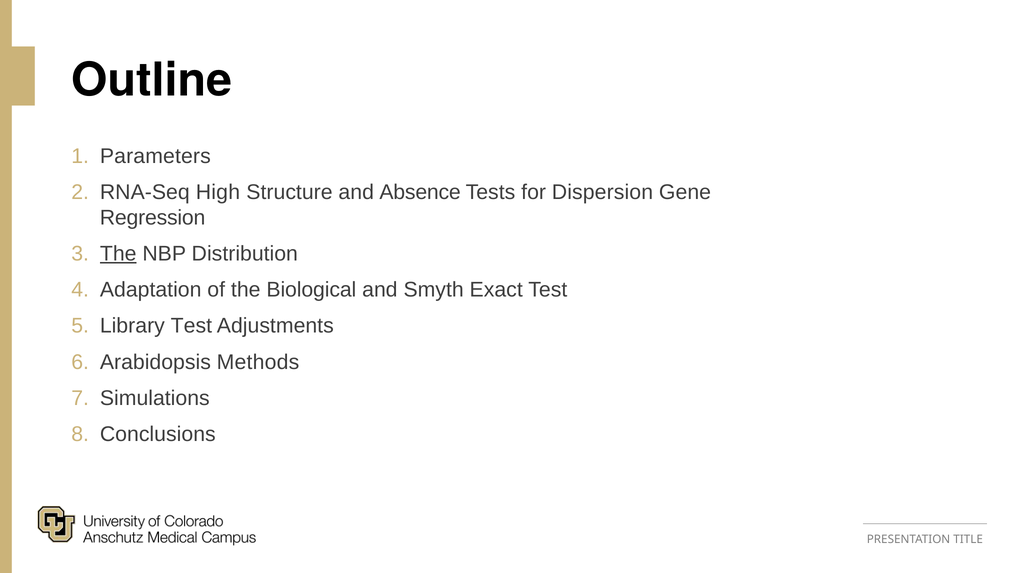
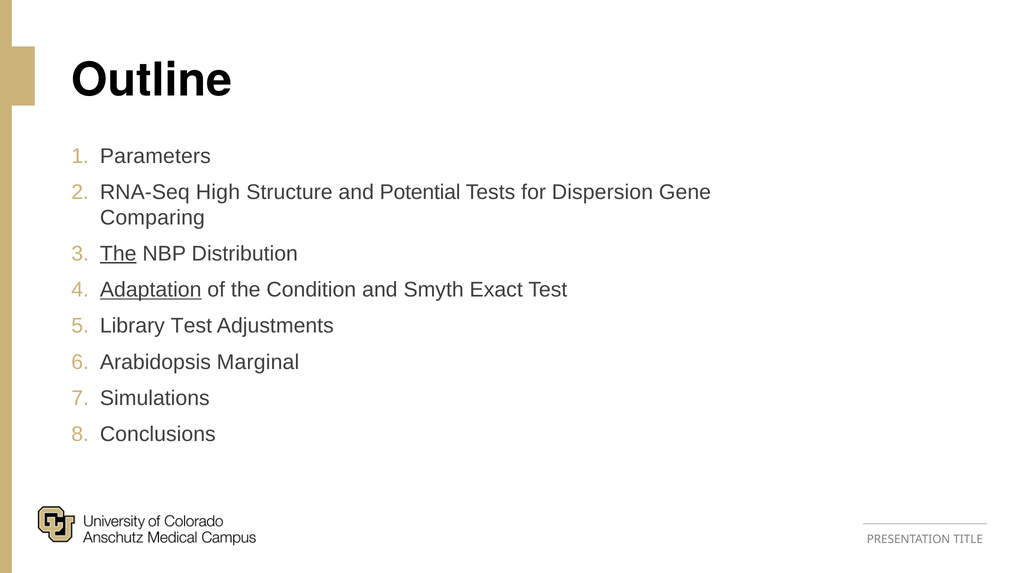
Absence: Absence -> Potential (420, 192)
Regression: Regression -> Comparing (152, 218)
Adaptation underline: none -> present (151, 290)
Biological: Biological -> Condition (311, 290)
Methods: Methods -> Marginal (258, 362)
